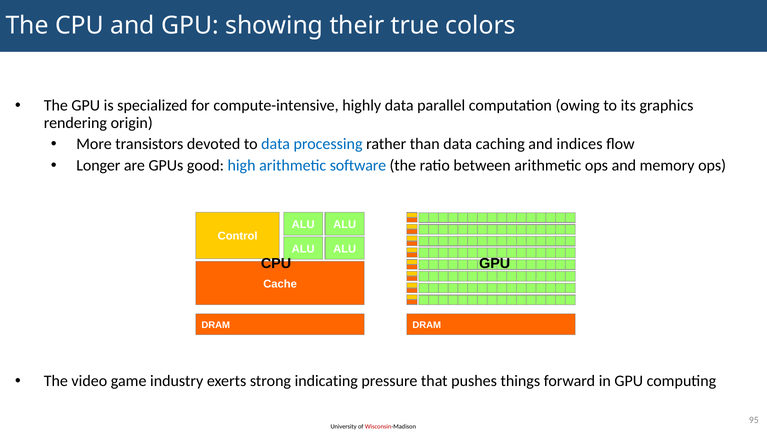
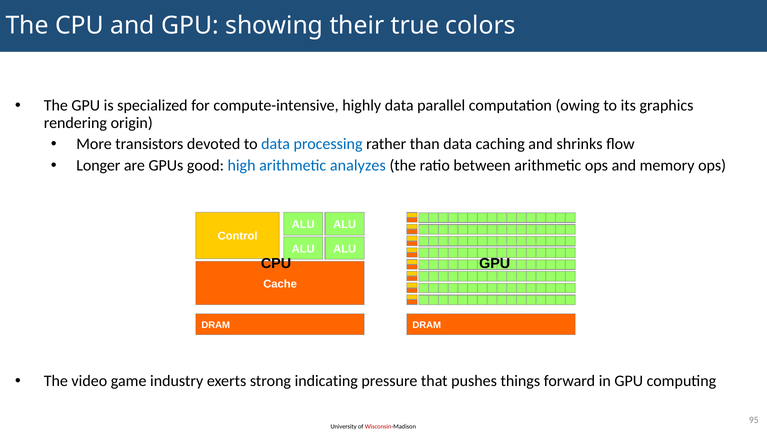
indices: indices -> shrinks (580, 144)
software: software -> analyzes (358, 165)
